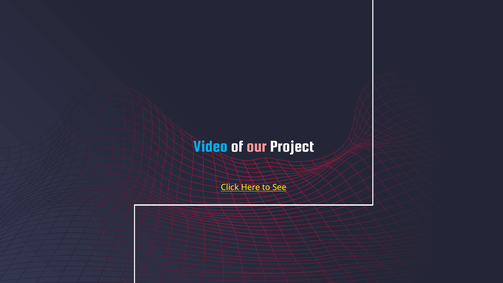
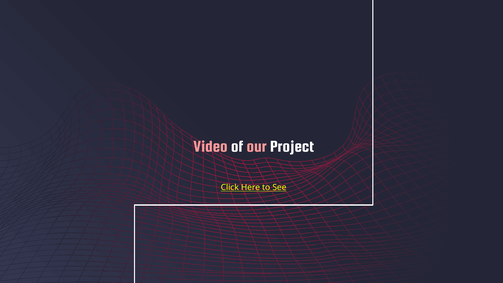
Video colour: light blue -> pink (210, 146)
